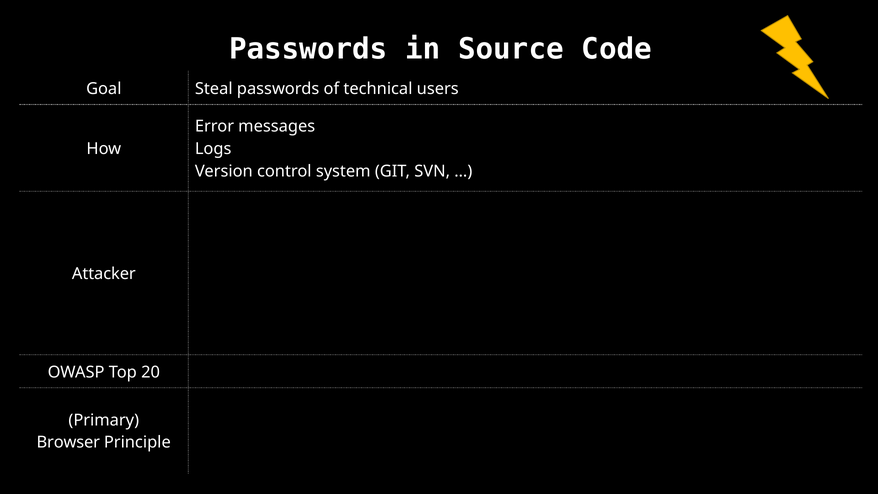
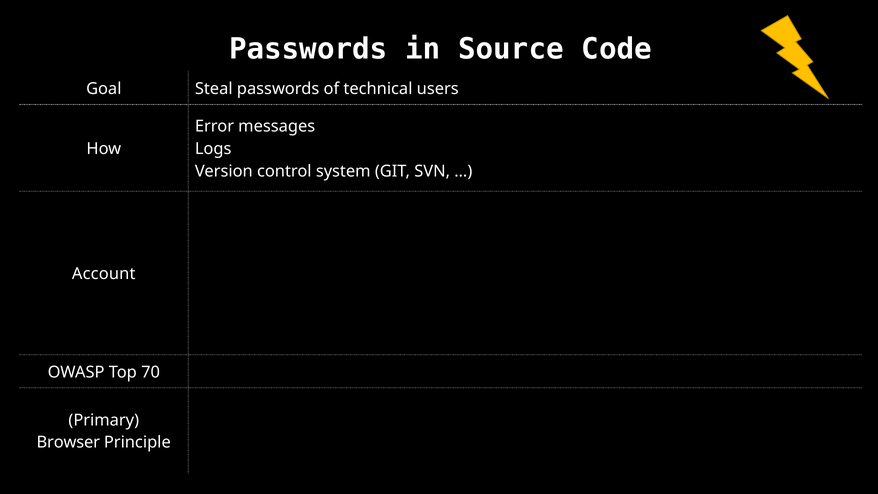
Attacker: Attacker -> Account (104, 274)
20: 20 -> 70 (151, 372)
